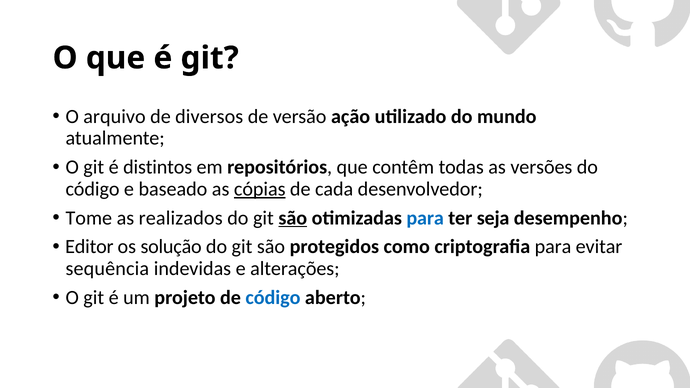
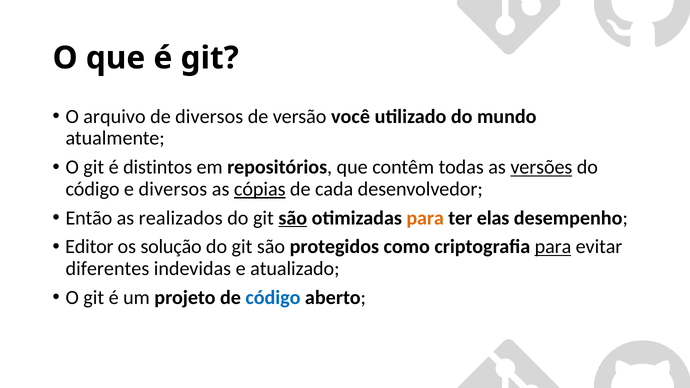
ação: ação -> você (351, 117)
versões underline: none -> present (541, 167)
e baseado: baseado -> diversos (173, 189)
Tome: Tome -> Então (89, 218)
para colour: blue -> orange (425, 218)
seja: seja -> elas (493, 218)
para underline: none -> present (553, 247)
sequência: sequência -> diferentes (107, 269)
alterações: alterações -> atualizado (295, 269)
